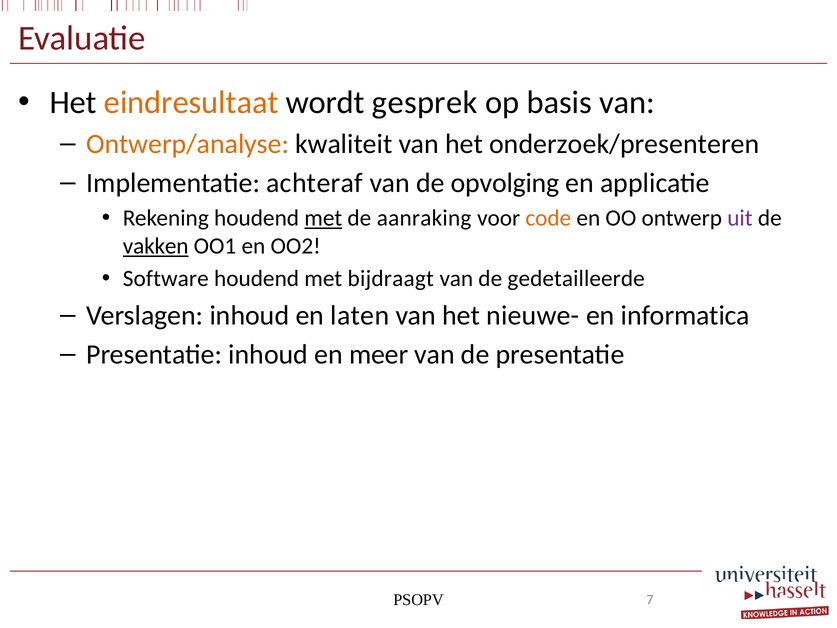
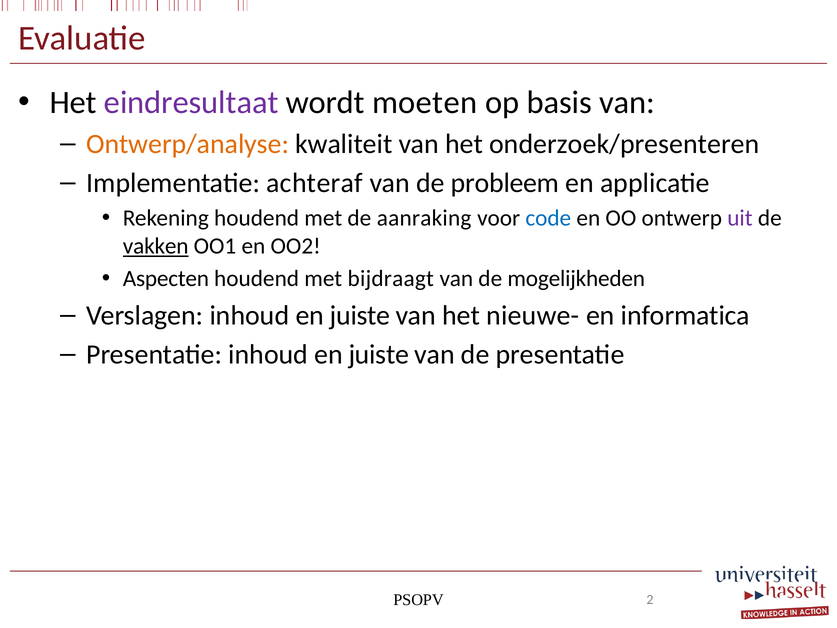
eindresultaat colour: orange -> purple (191, 103)
gesprek: gesprek -> moeten (425, 103)
opvolging: opvolging -> probleem (505, 183)
met underline: present -> none (323, 218)
code colour: orange -> blue (548, 218)
Software: Software -> Aspecten (166, 279)
gedetailleerde: gedetailleerde -> mogelijkheden (576, 279)
Verslagen inhoud en laten: laten -> juiste (360, 315)
Presentatie inhoud en meer: meer -> juiste (379, 354)
7: 7 -> 2 (650, 599)
